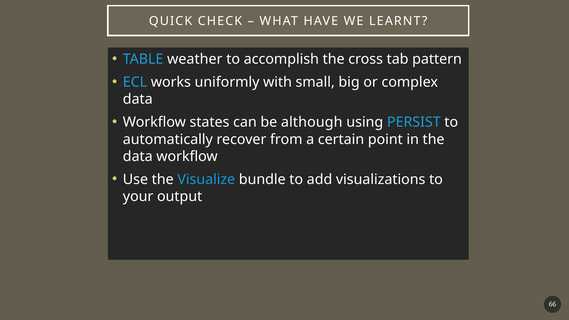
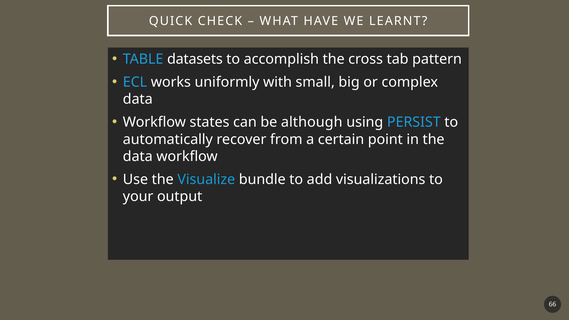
weather: weather -> datasets (195, 59)
